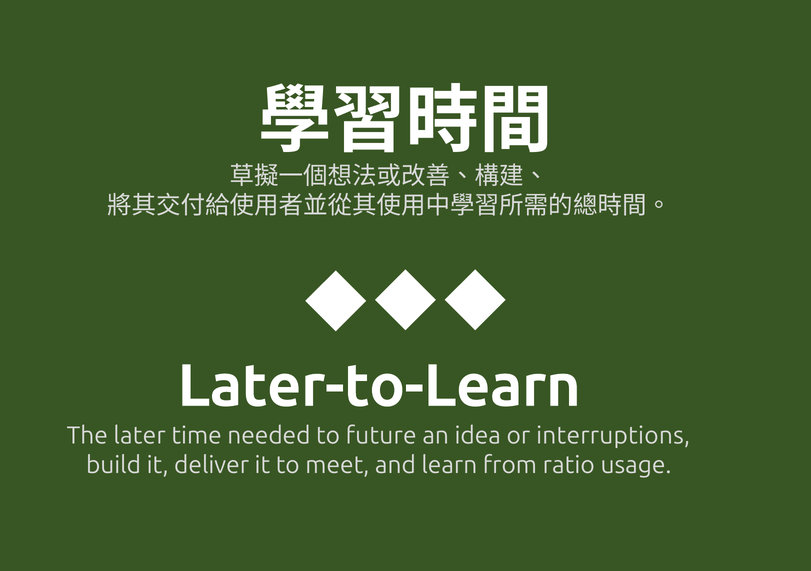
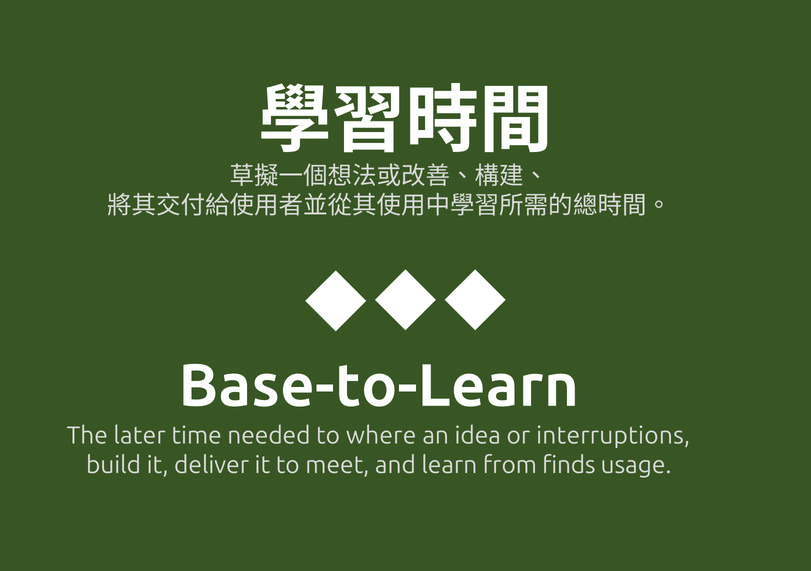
Later-to-Learn: Later-to-Learn -> Base-to-Learn (379, 386)
future: future -> where (381, 436)
ratio: ratio -> finds (569, 465)
